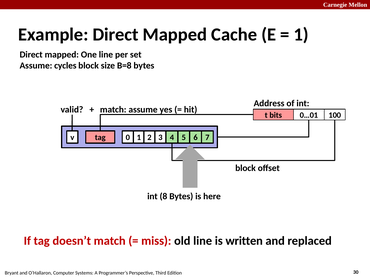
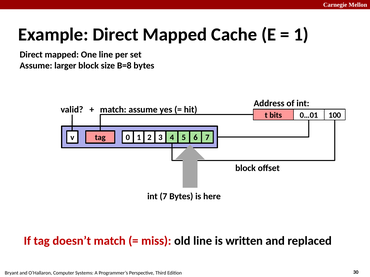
cycles: cycles -> larger (65, 66)
int 8: 8 -> 7 (163, 197)
